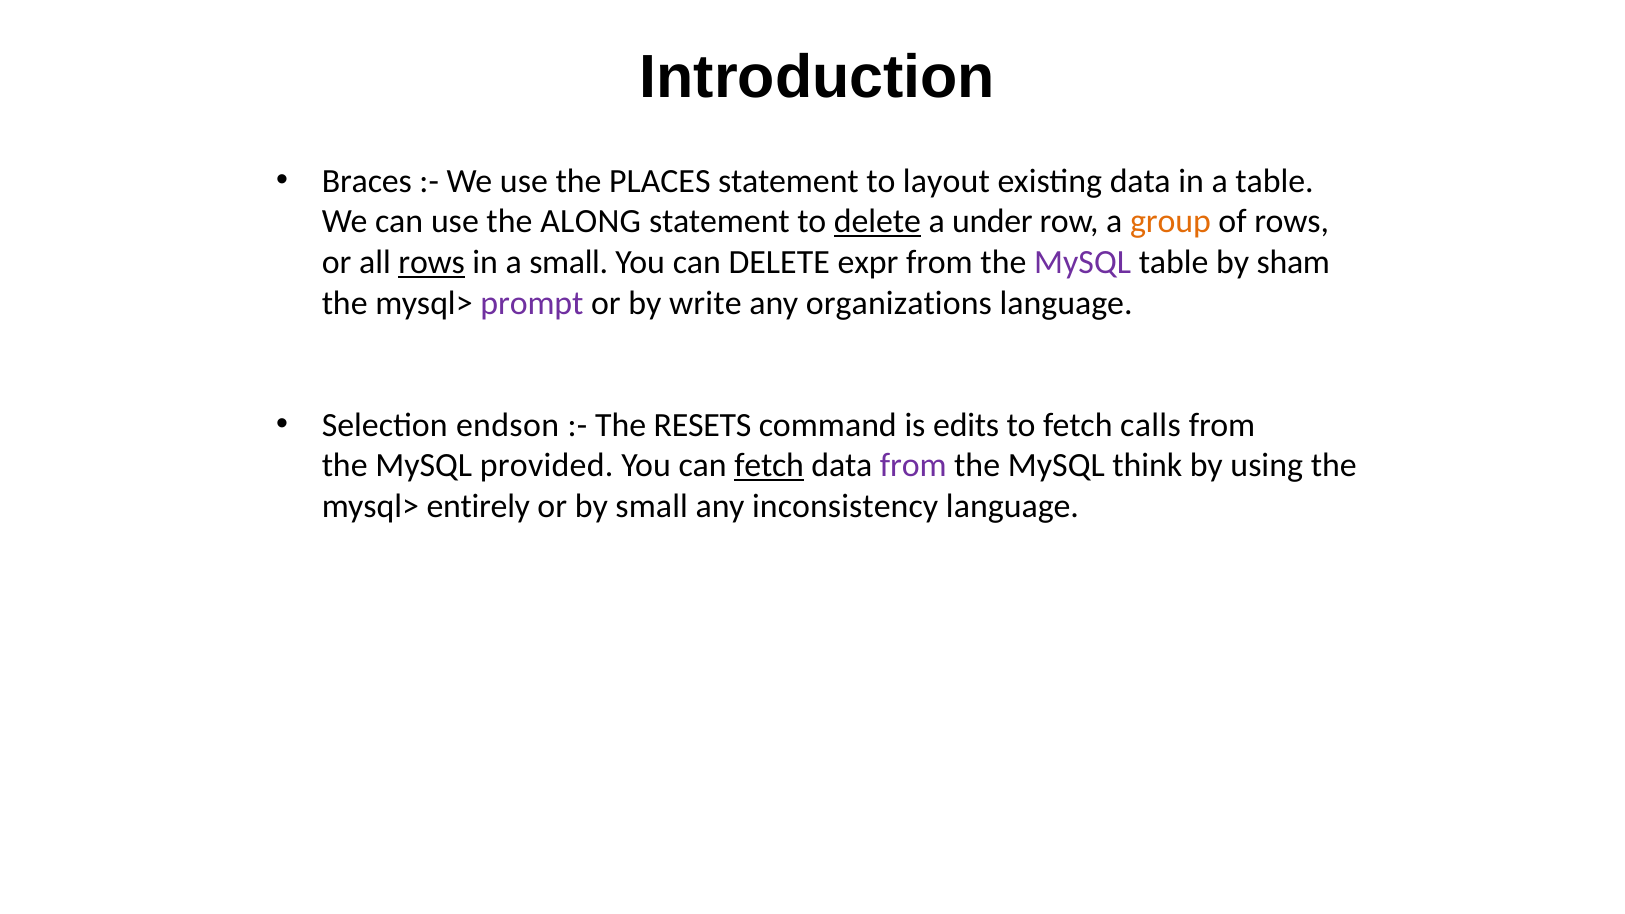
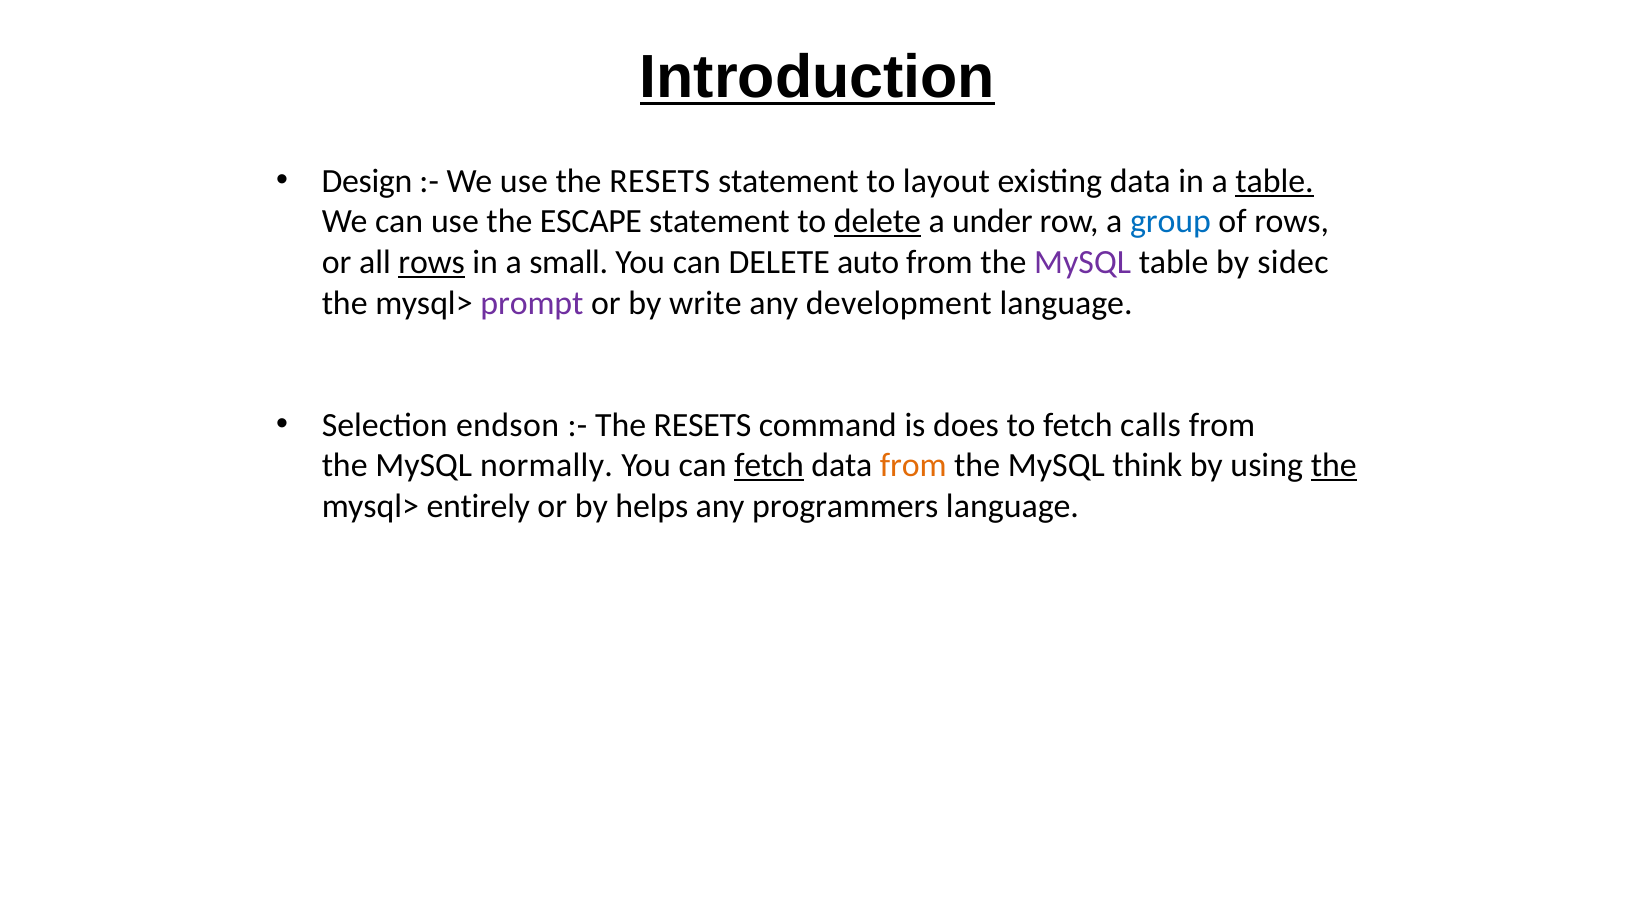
Introduction underline: none -> present (817, 77)
Braces: Braces -> Design (367, 181)
use the PLACES: PLACES -> RESETS (660, 181)
table underline: none -> present (1275, 181)
ALONG: ALONG -> ESCAPE (591, 222)
group colour: orange -> blue (1171, 222)
expr: expr -> auto (868, 262)
sham: sham -> sidec (1293, 262)
organizations: organizations -> development (899, 303)
edits: edits -> does (966, 425)
provided: provided -> normally (547, 466)
from colour: purple -> orange (913, 466)
the underline: none -> present (1334, 466)
by small: small -> helps (652, 506)
inconsistency: inconsistency -> programmers (845, 506)
